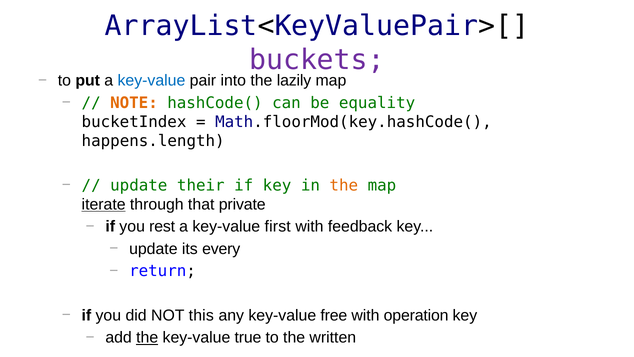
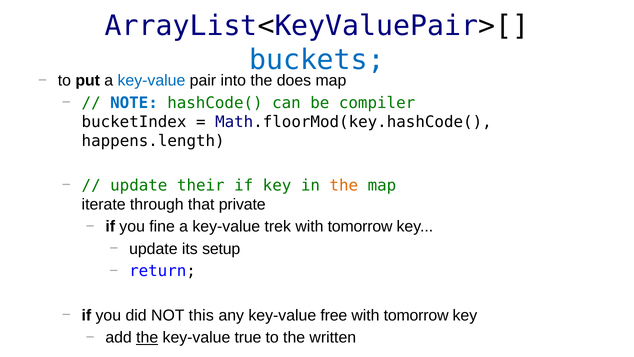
buckets colour: purple -> blue (317, 60)
lazily: lazily -> does (294, 81)
NOTE colour: orange -> blue (134, 103)
equality: equality -> compiler (377, 103)
iterate underline: present -> none (104, 204)
rest: rest -> fine (162, 226)
first: first -> trek (278, 226)
feedback: feedback -> tomorrow (360, 226)
every: every -> setup (221, 249)
operation: operation -> tomorrow (416, 315)
